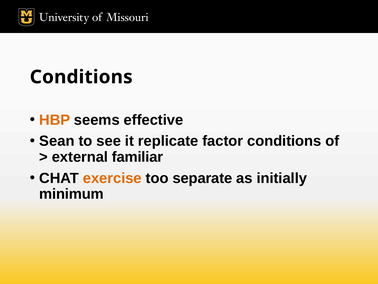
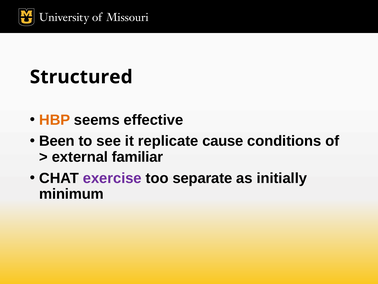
Conditions: Conditions -> Structured (81, 77)
Sean: Sean -> Been (57, 141)
factor: factor -> cause (223, 141)
exercise colour: orange -> purple (112, 178)
